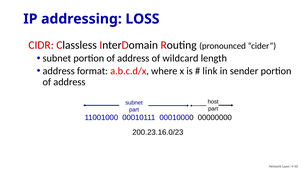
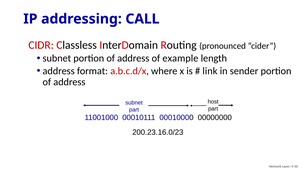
LOSS: LOSS -> CALL (142, 19)
wildcard: wildcard -> example (180, 58)
